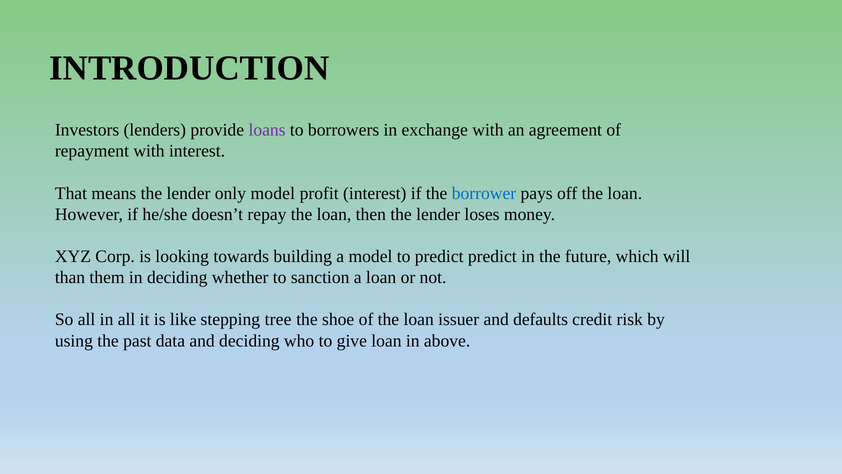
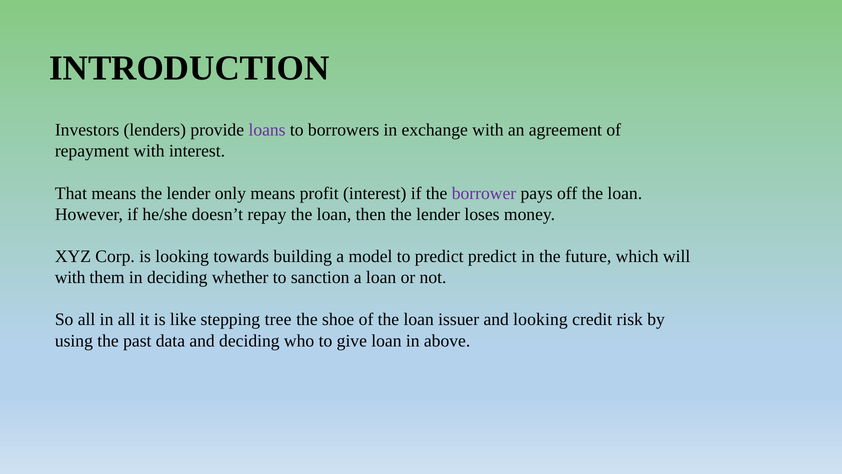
only model: model -> means (273, 193)
borrower colour: blue -> purple (484, 193)
than: than -> with (70, 277)
and defaults: defaults -> looking (540, 319)
